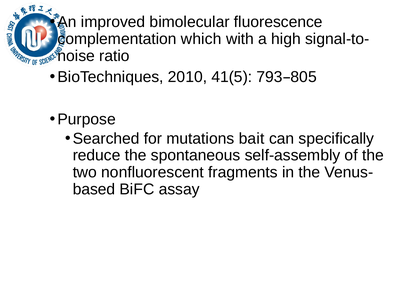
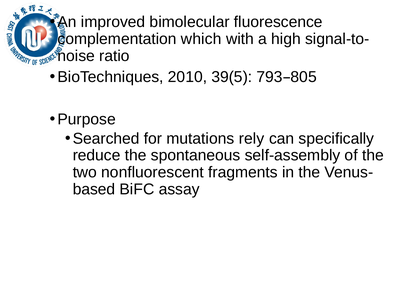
41(5: 41(5 -> 39(5 (232, 77)
bait: bait -> rely (252, 138)
